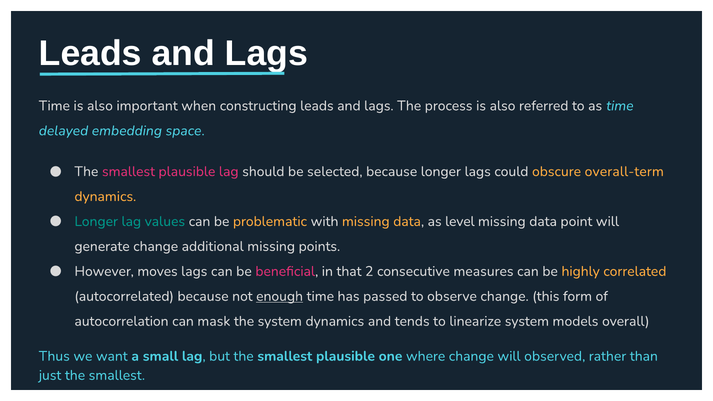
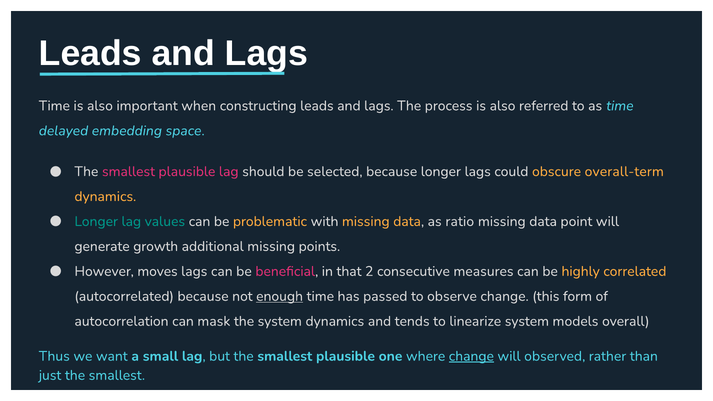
level: level -> ratio (460, 221)
generate change: change -> growth (156, 246)
change underline: none -> present (471, 356)
